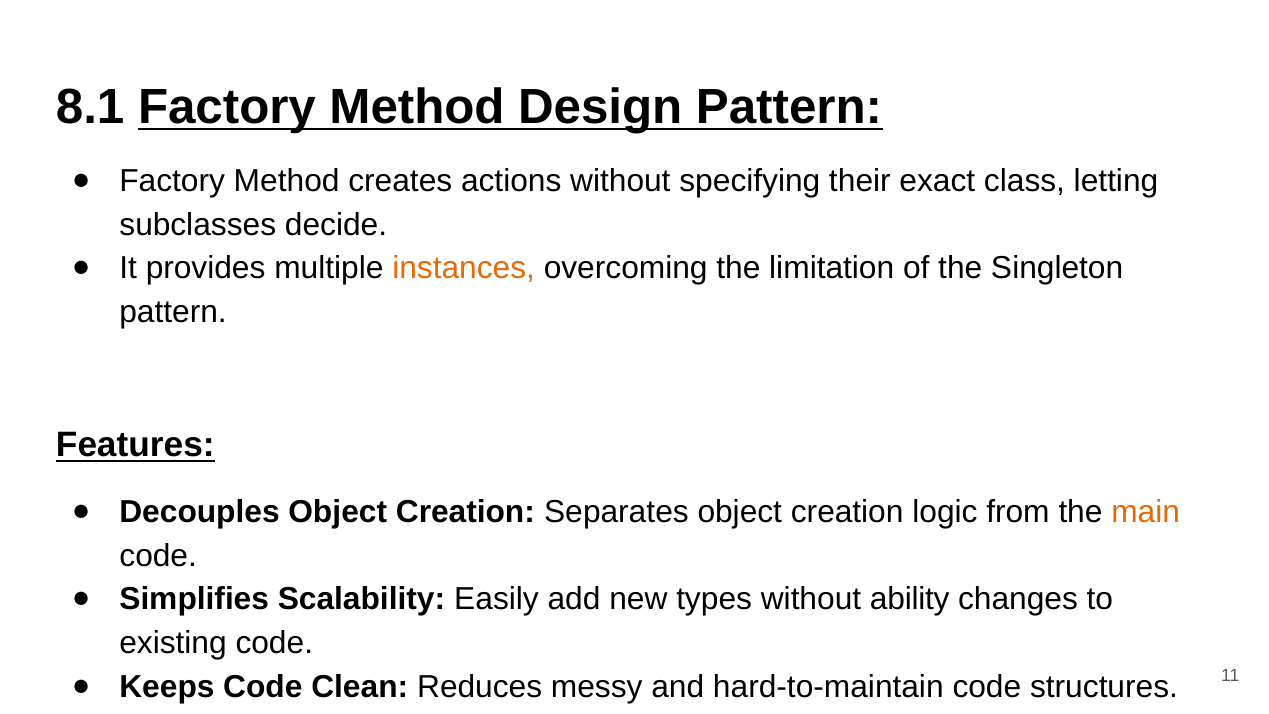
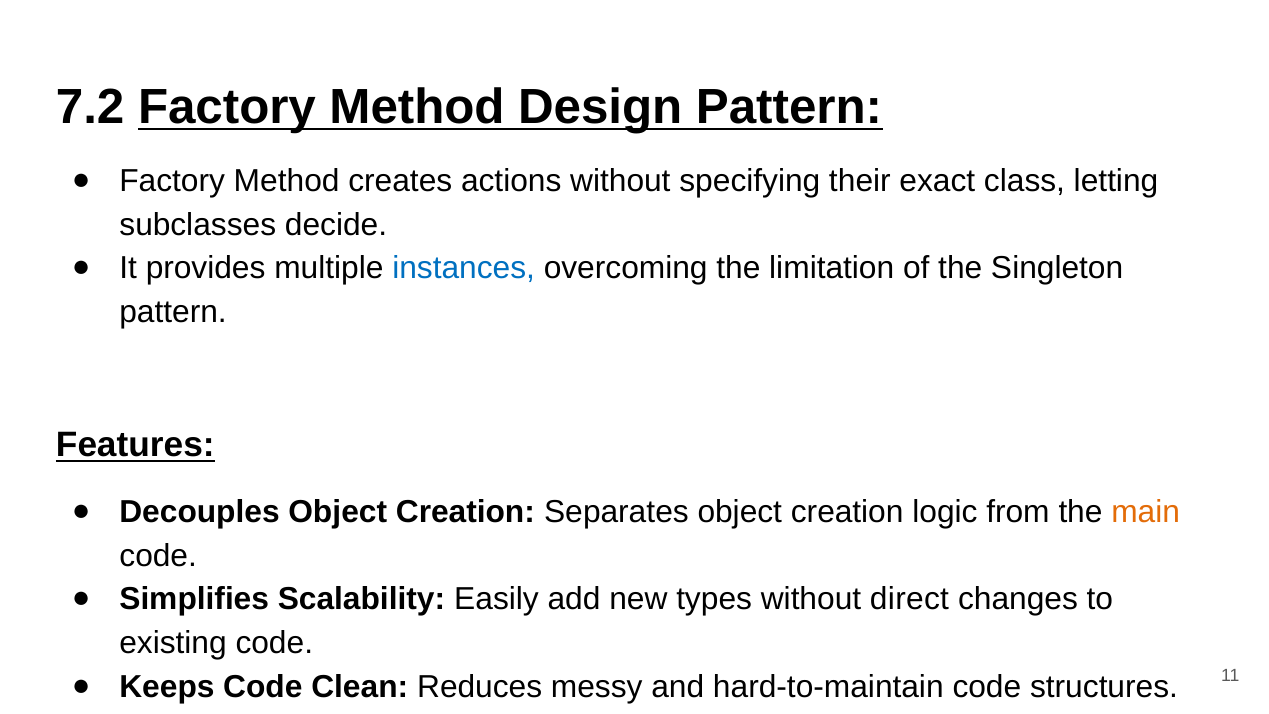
8.1: 8.1 -> 7.2 (90, 108)
instances colour: orange -> blue (464, 268)
ability: ability -> direct (909, 599)
